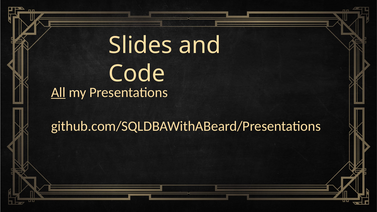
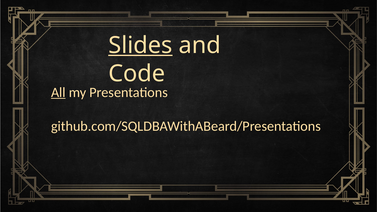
Slides underline: none -> present (140, 45)
